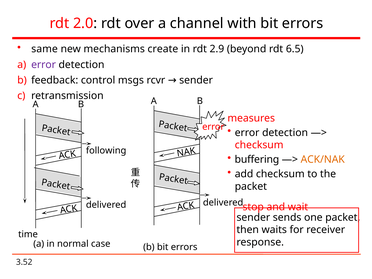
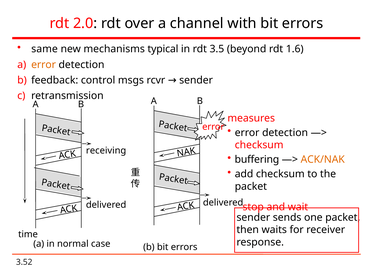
create: create -> typical (163, 49)
2.9: 2.9 -> 3.5 (217, 49)
6.5: 6.5 -> 1.6 (295, 49)
error colour: purple -> orange (44, 65)
following: following -> receiving (106, 151)
